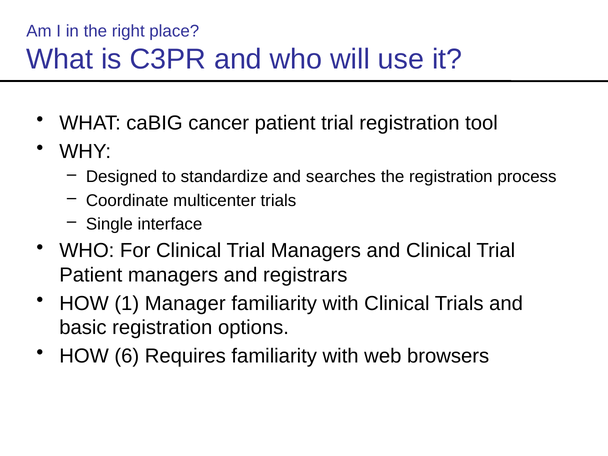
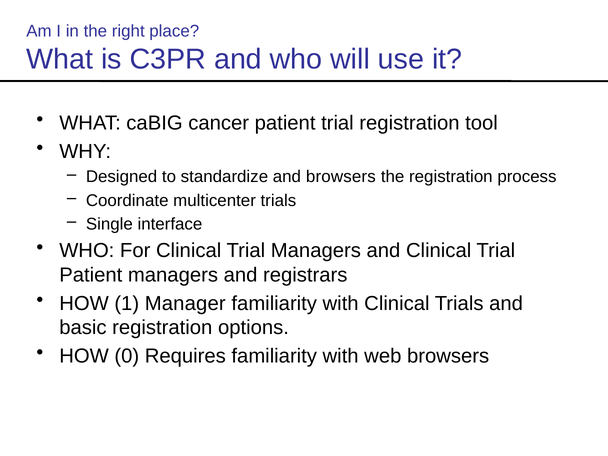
and searches: searches -> browsers (341, 177)
6: 6 -> 0 (127, 356)
